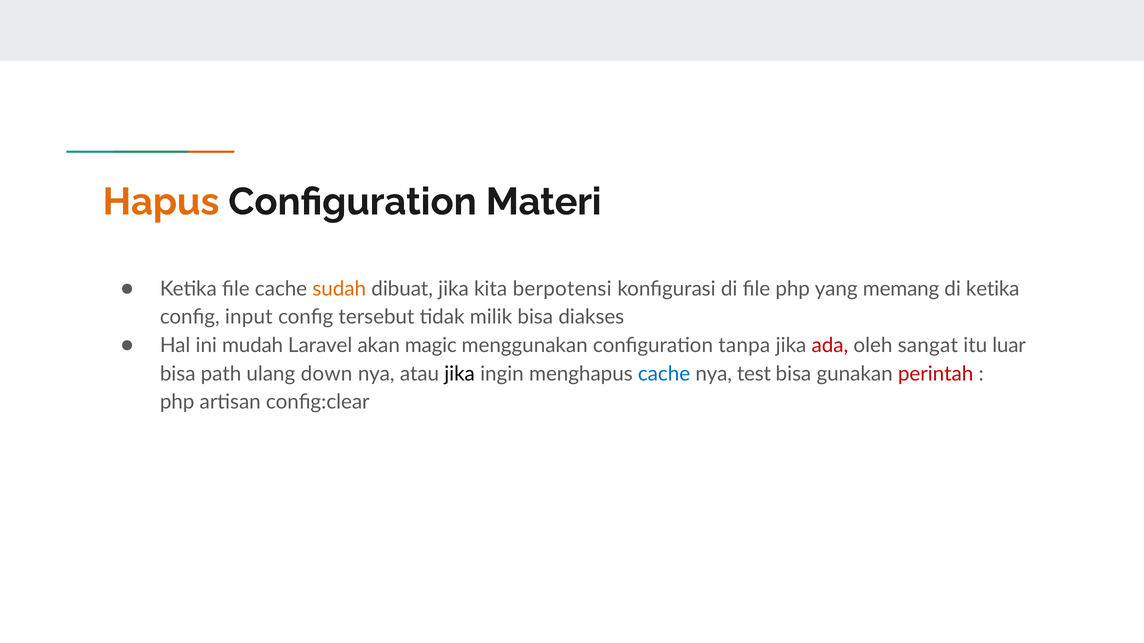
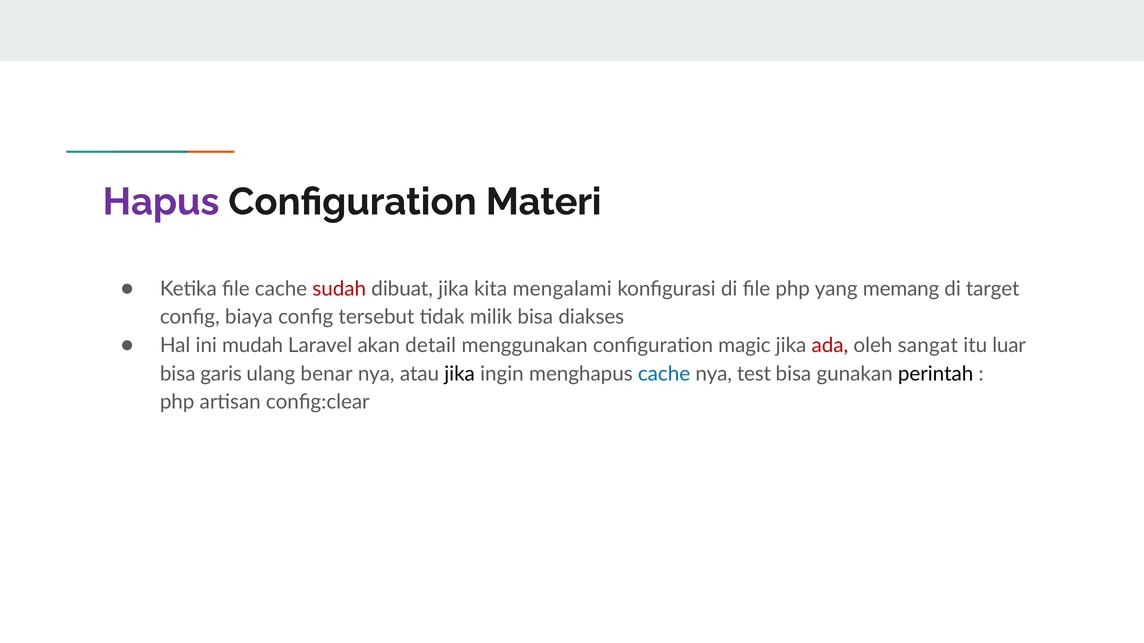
Hapus colour: orange -> purple (161, 202)
sudah colour: orange -> red (339, 289)
berpotensi: berpotensi -> mengalami (562, 289)
di ketika: ketika -> target (993, 289)
input: input -> biaya (249, 317)
magic: magic -> detail (431, 346)
tanpa: tanpa -> magic (744, 346)
path: path -> garis (221, 374)
down: down -> benar (327, 374)
perintah colour: red -> black (936, 374)
